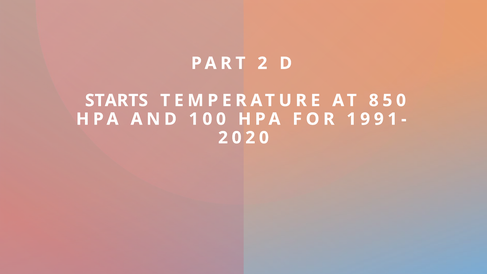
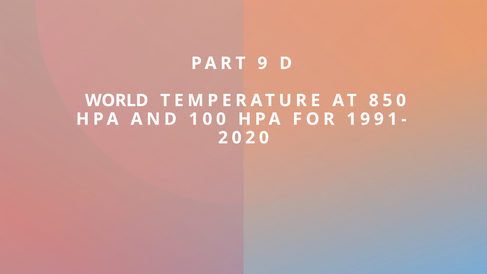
2: 2 -> 9 (262, 63)
STARTS: STARTS -> WORLD (117, 100)
